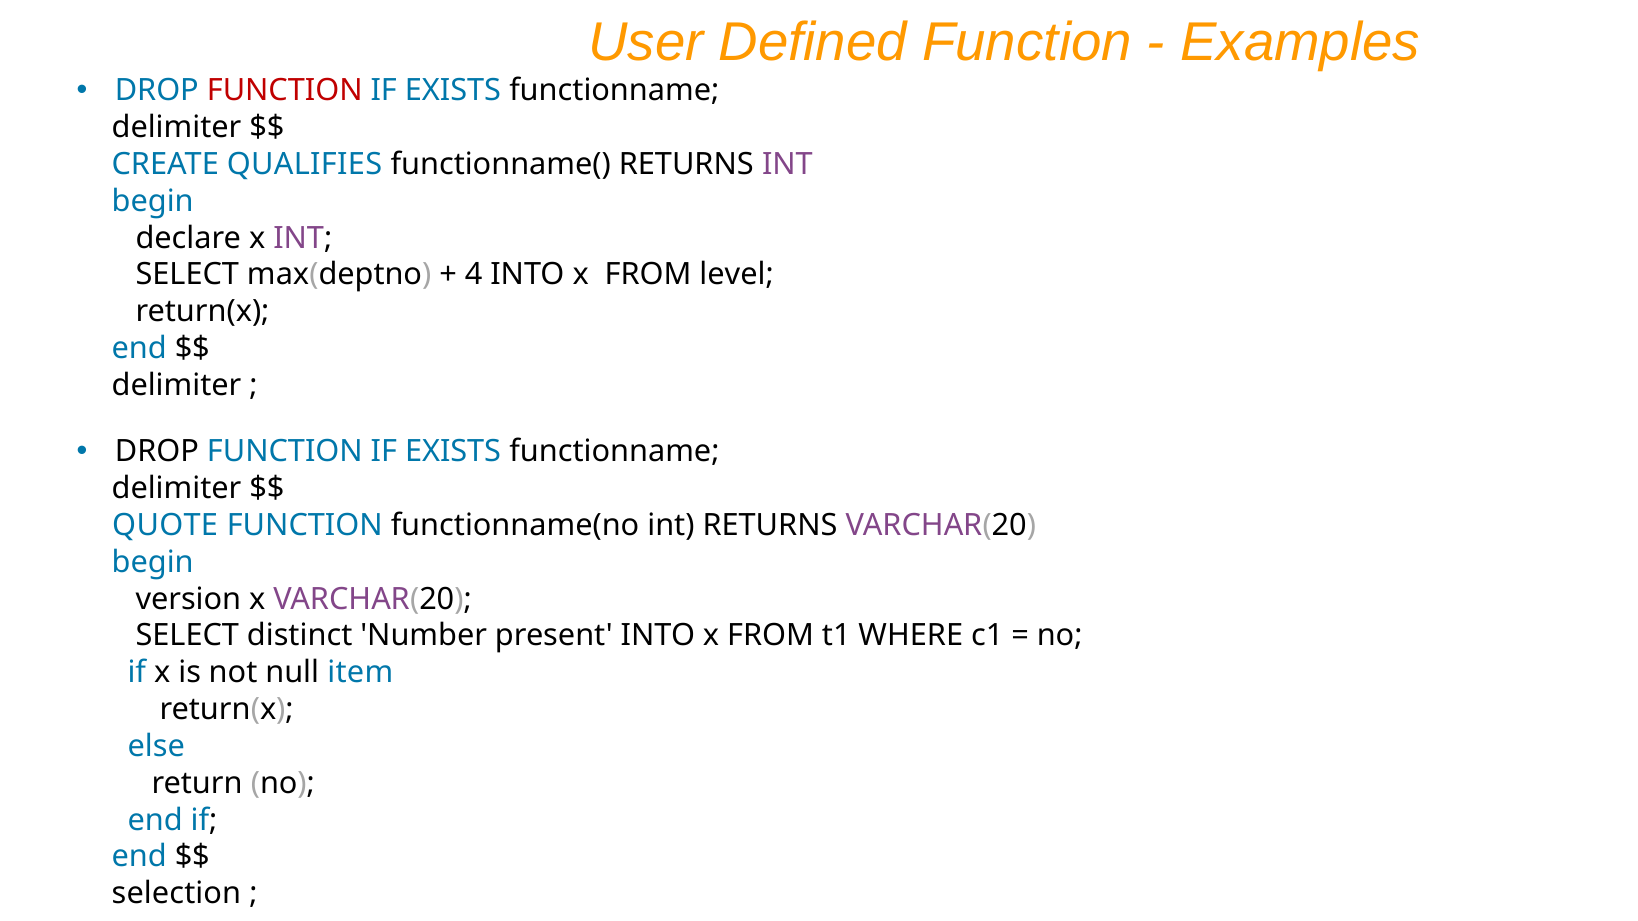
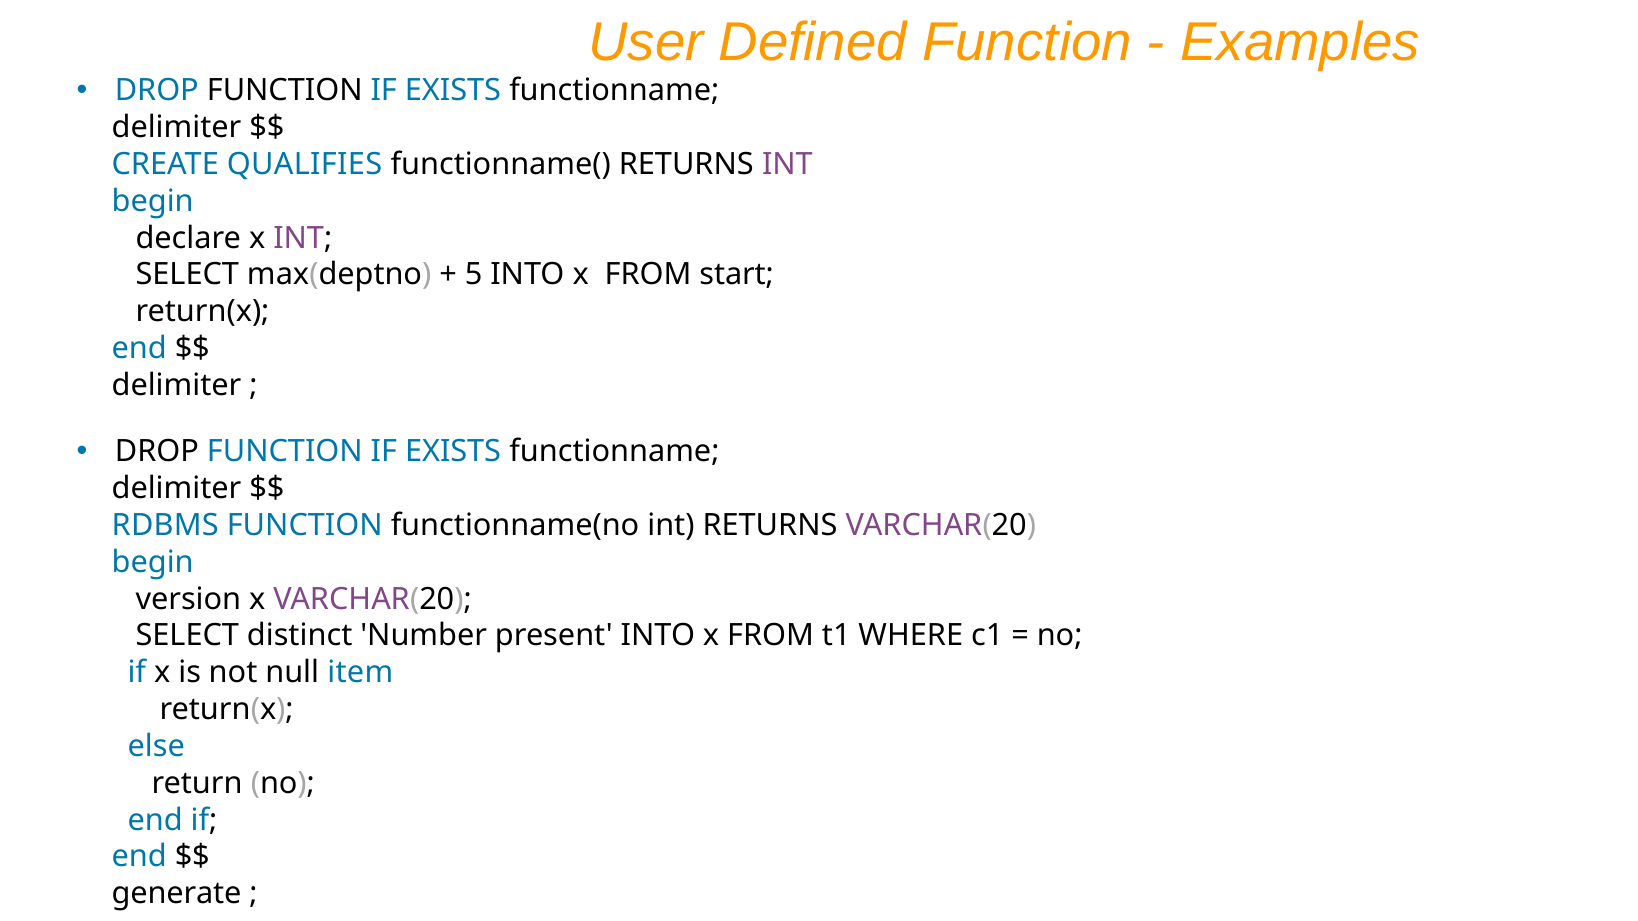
FUNCTION colour: red -> black (285, 91)
4: 4 -> 5 (474, 275)
level: level -> start (737, 275)
QUOTE: QUOTE -> RDBMS (165, 525)
selection: selection -> generate (177, 894)
